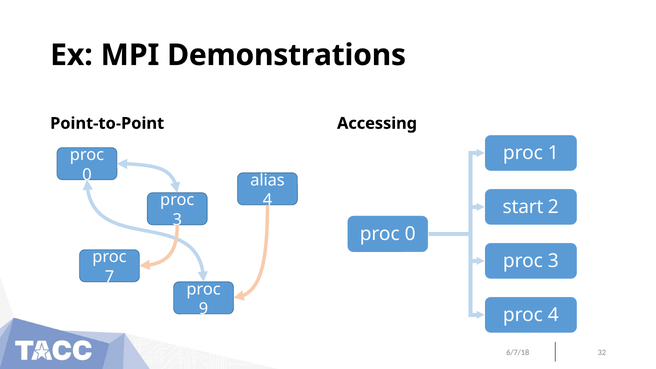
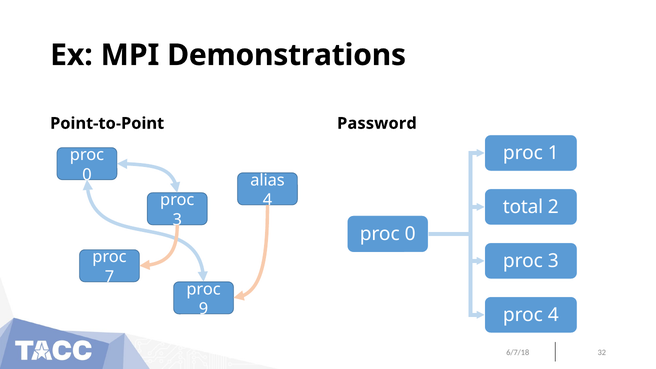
Accessing: Accessing -> Password (377, 123)
start: start -> total (523, 207)
